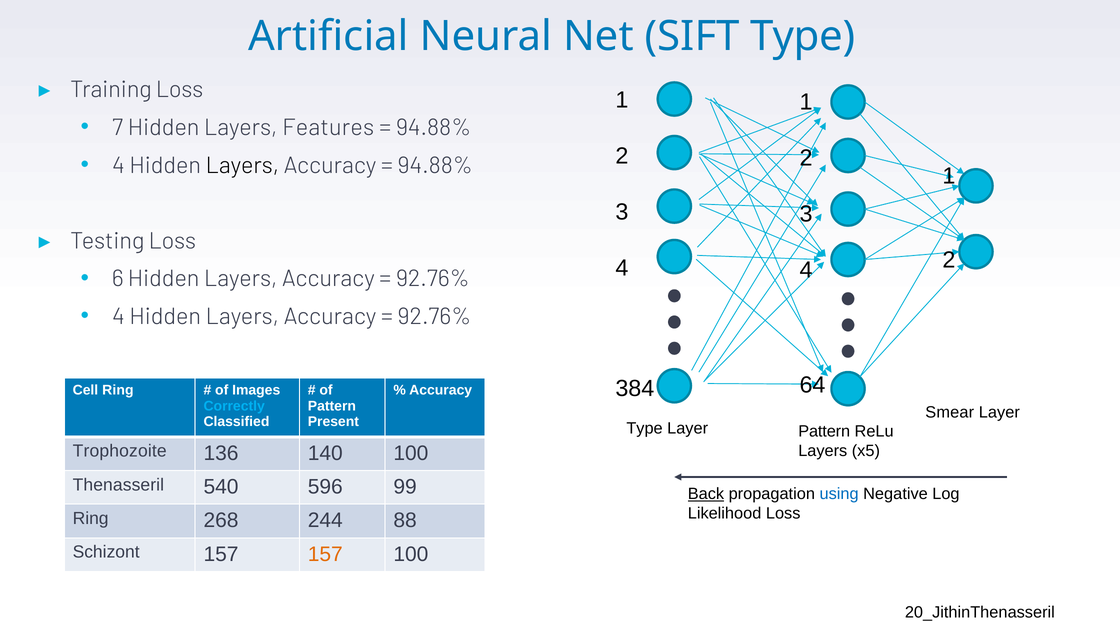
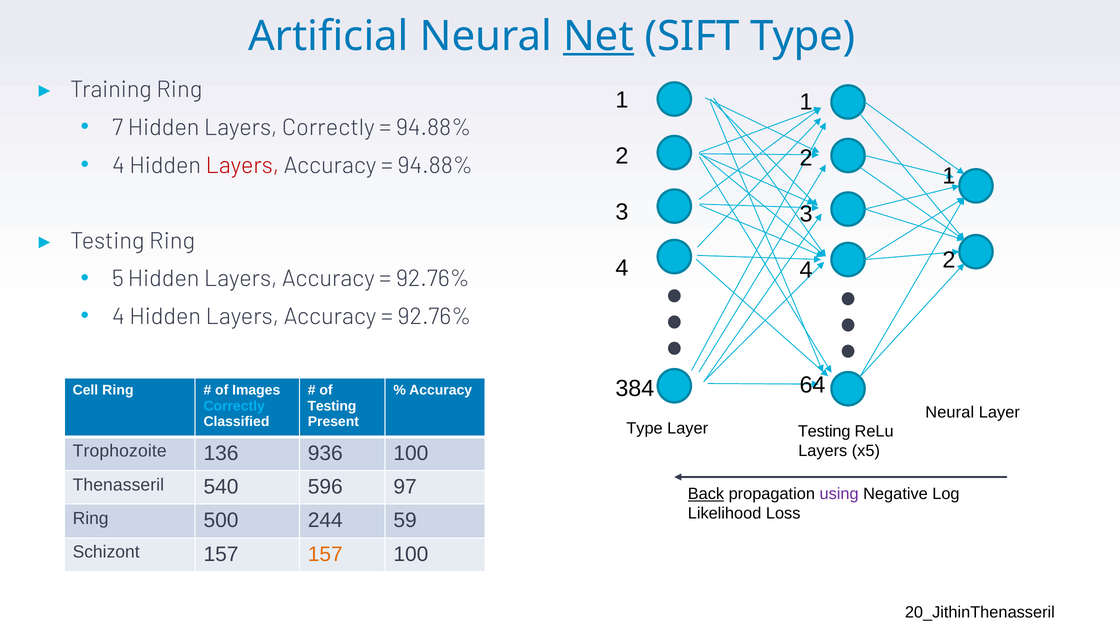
Net underline: none -> present (598, 36)
Training Loss: Loss -> Ring (179, 90)
Layers Features: Features -> Correctly (328, 128)
Layers colour: black -> red (242, 165)
Testing Loss: Loss -> Ring (172, 241)
6: 6 -> 5 (118, 279)
Pattern: Pattern -> Testing (332, 406)
Smear: Smear -> Neural (950, 413)
Layer Pattern: Pattern -> Testing (824, 431)
140: 140 -> 936 (325, 453)
99: 99 -> 97 (405, 487)
using colour: blue -> purple (839, 494)
268: 268 -> 500 (221, 520)
88: 88 -> 59 (405, 520)
